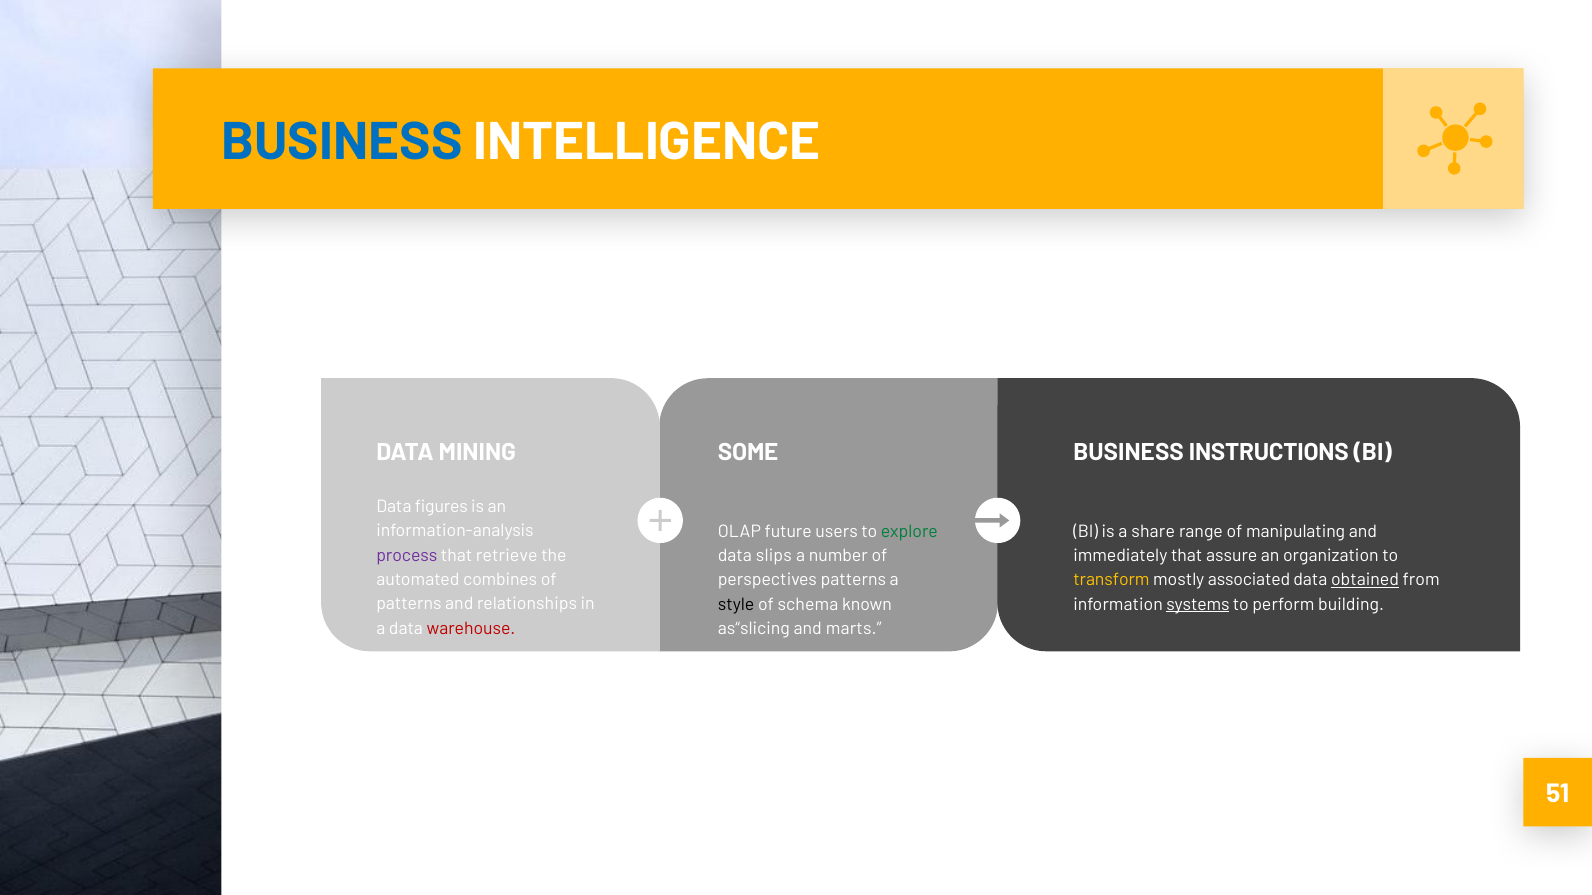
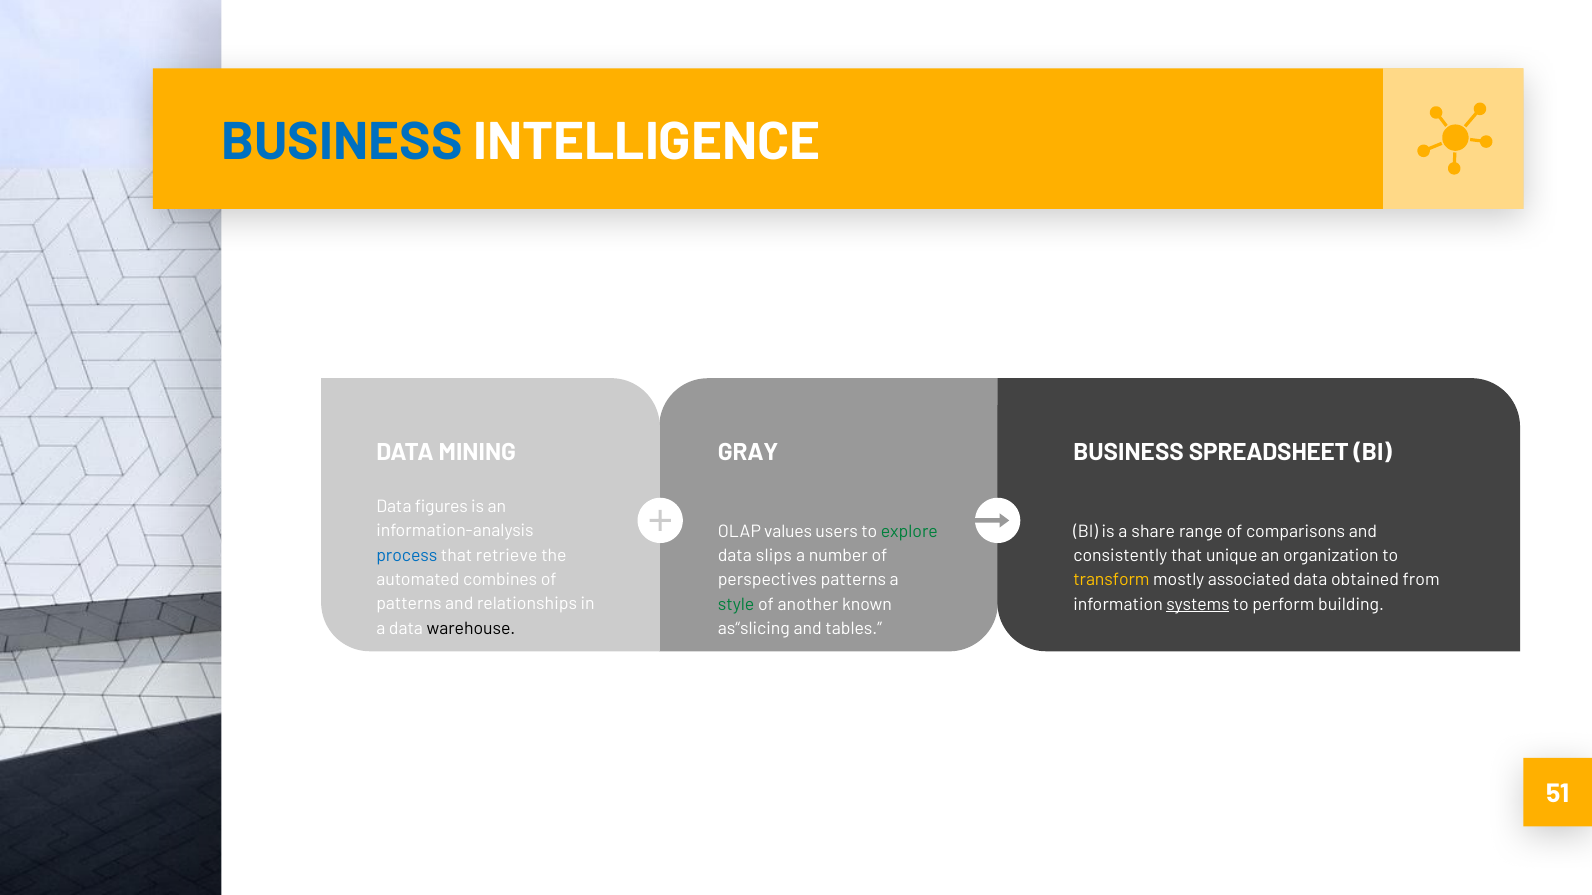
SOME: SOME -> GRAY (748, 453)
INSTRUCTIONS: INSTRUCTIONS -> SPREADSHEET (1269, 453)
future: future -> values (788, 532)
manipulating: manipulating -> comparisons (1296, 532)
process colour: purple -> blue (407, 556)
immediately: immediately -> consistently (1120, 556)
assure: assure -> unique (1232, 556)
obtained underline: present -> none (1365, 580)
style colour: black -> green (736, 605)
schema: schema -> another (808, 605)
warehouse colour: red -> black (471, 629)
marts: marts -> tables (854, 629)
